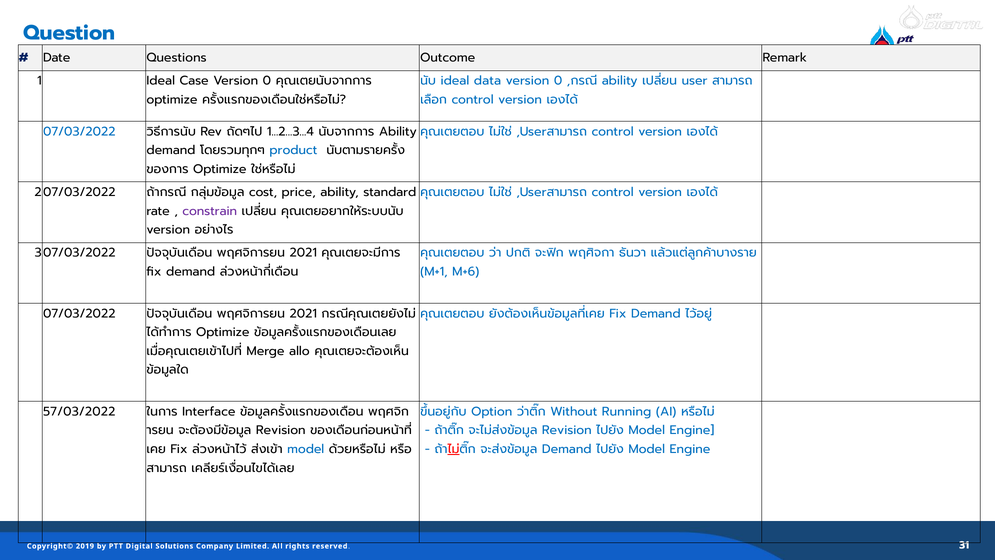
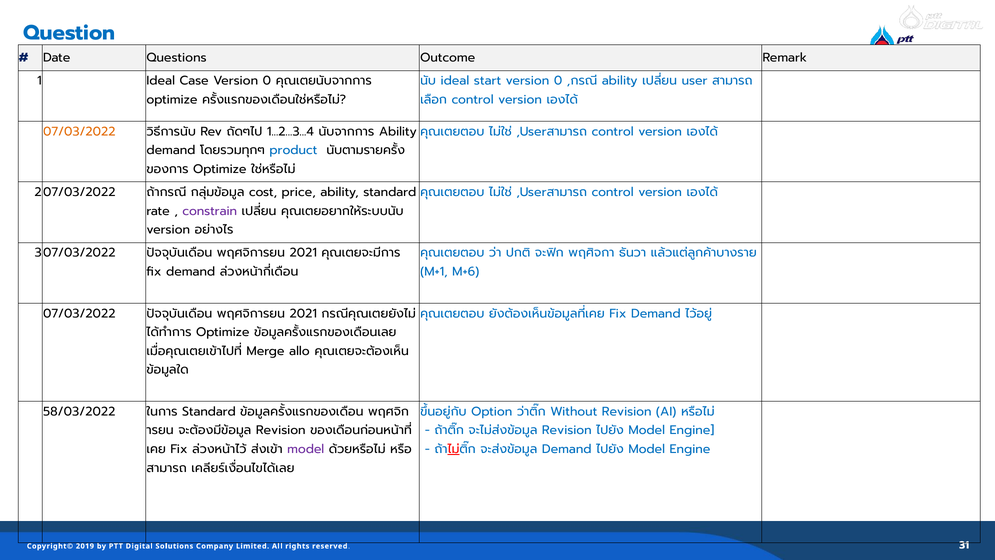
data: data -> start (488, 81)
07/03/2022 colour: blue -> orange (79, 131)
57/03/2022: 57/03/2022 -> 58/03/2022 (79, 411)
Interface: Interface -> Standard (209, 411)
Without Running: Running -> Revision (627, 411)
model colour: blue -> purple (306, 449)
